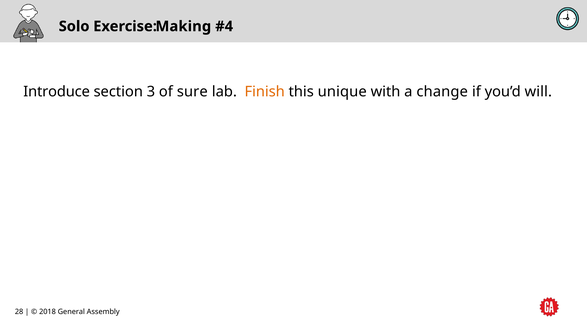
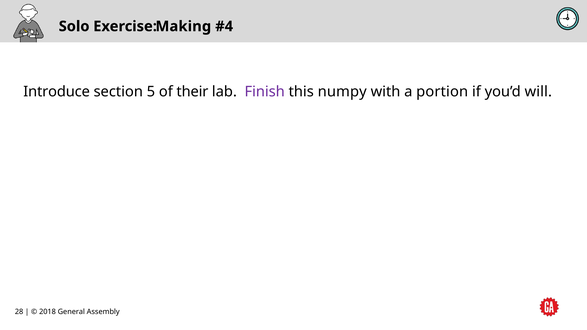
3: 3 -> 5 (151, 92)
sure: sure -> their (192, 92)
Finish colour: orange -> purple (265, 92)
unique: unique -> numpy (342, 92)
change: change -> portion (442, 92)
